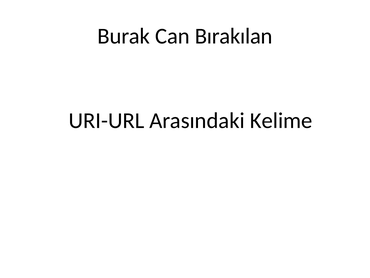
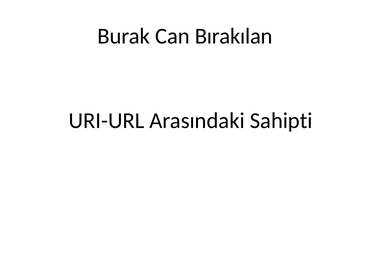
Kelime: Kelime -> Sahipti (281, 121)
